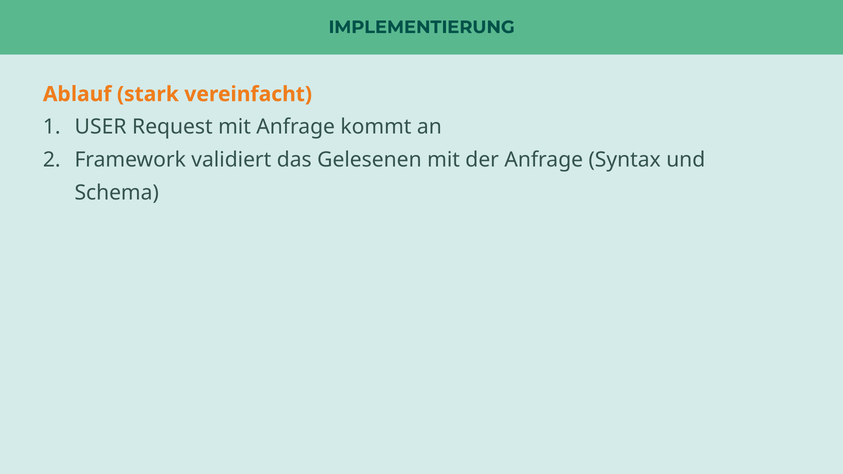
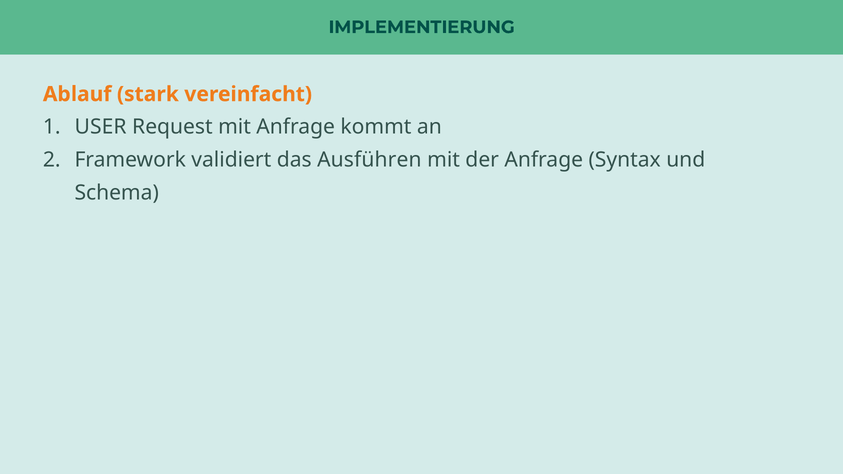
Gelesenen: Gelesenen -> Ausführen (369, 160)
